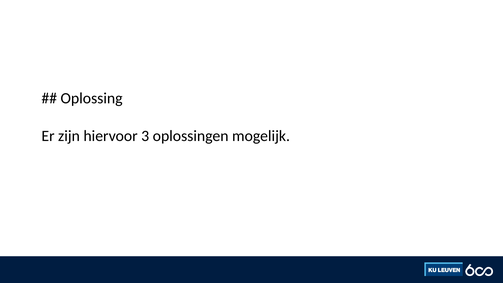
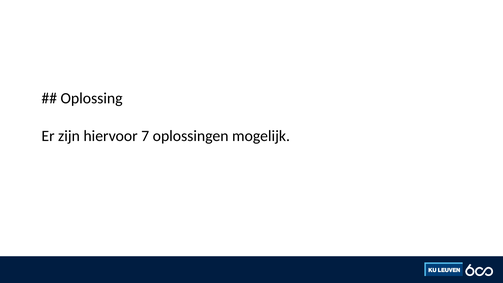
3: 3 -> 7 (145, 136)
